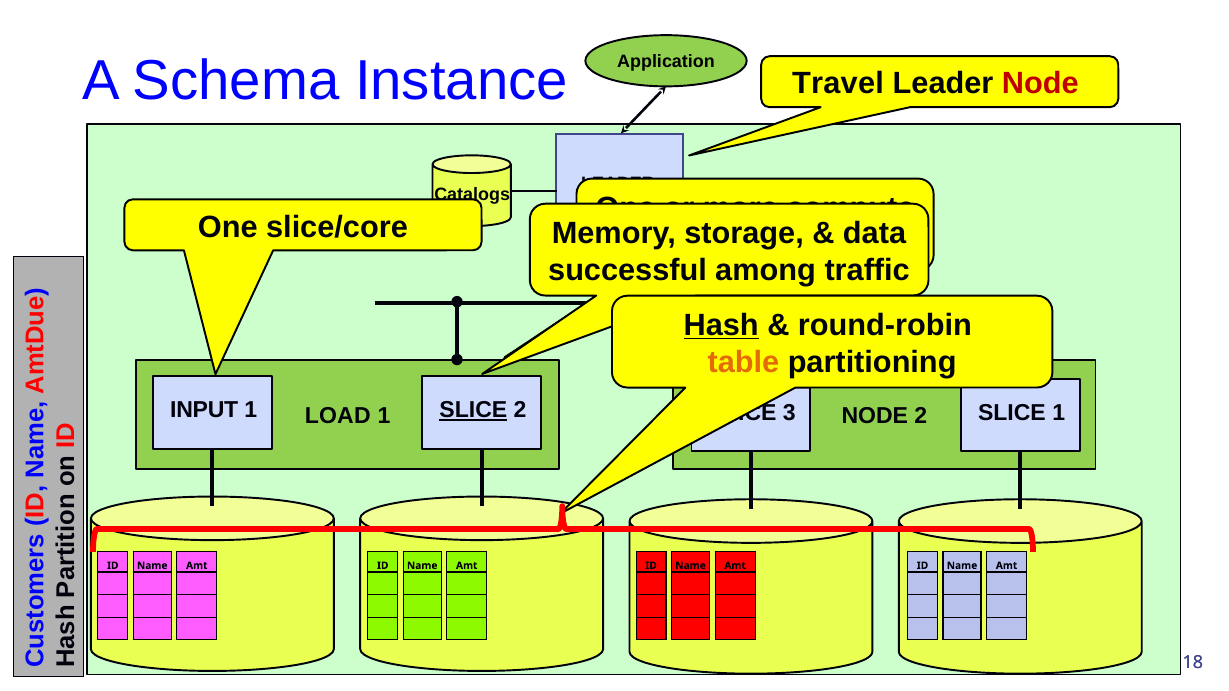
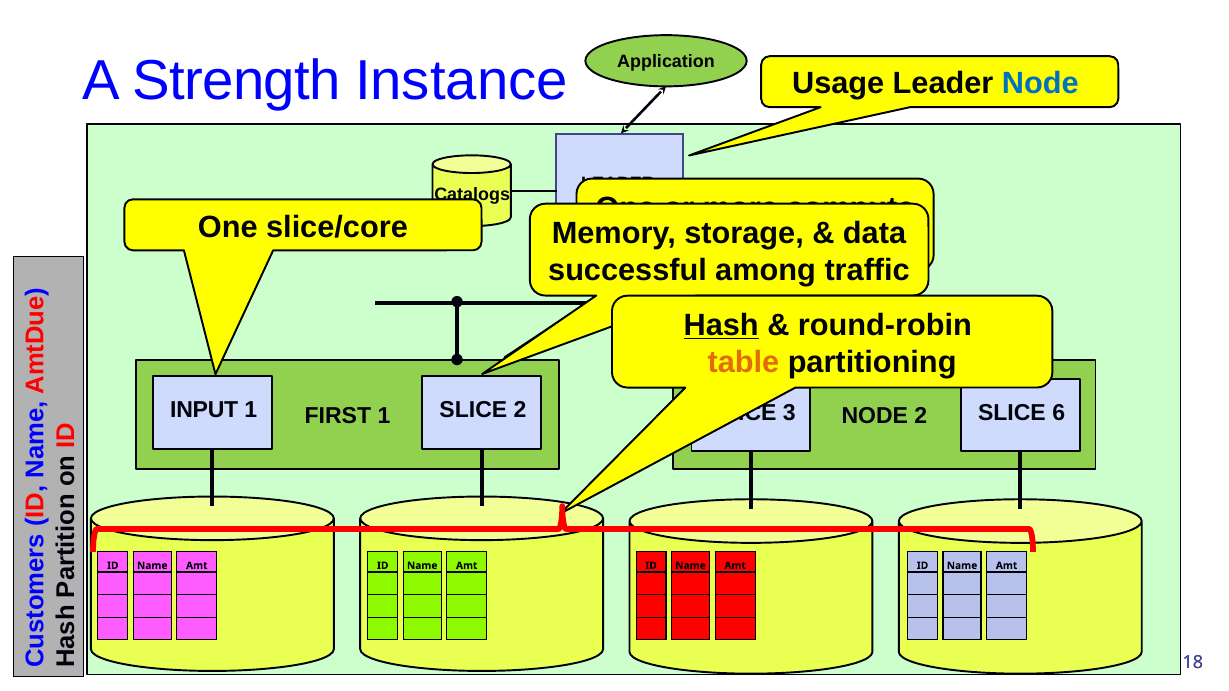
Schema: Schema -> Strength (236, 81)
Travel: Travel -> Usage (838, 84)
Node colour: red -> blue (1040, 84)
SLICE underline: present -> none (473, 410)
1: 1 -> 6 (1059, 413)
LOAD: LOAD -> FIRST (338, 416)
